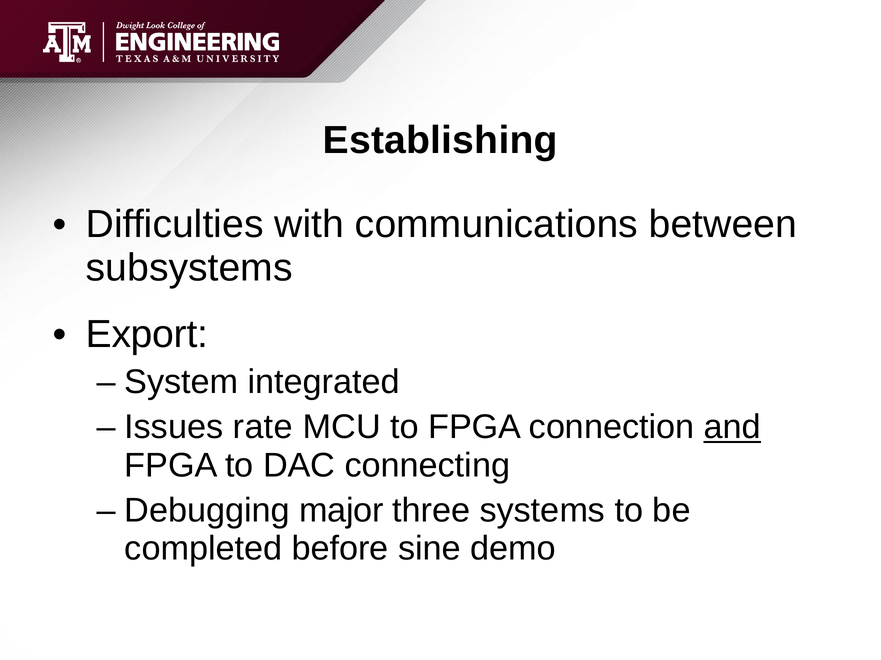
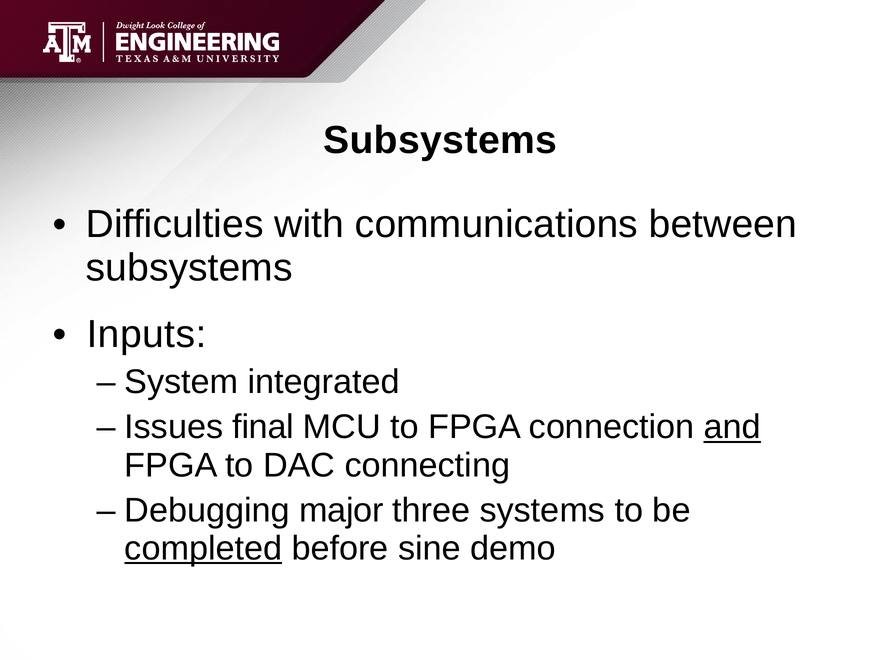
Establishing: Establishing -> Subsystems (440, 140)
Export: Export -> Inputs (147, 335)
rate: rate -> final (263, 428)
completed underline: none -> present (203, 549)
